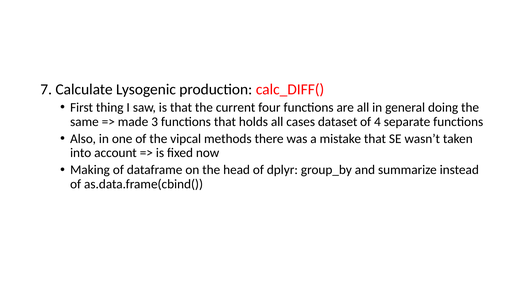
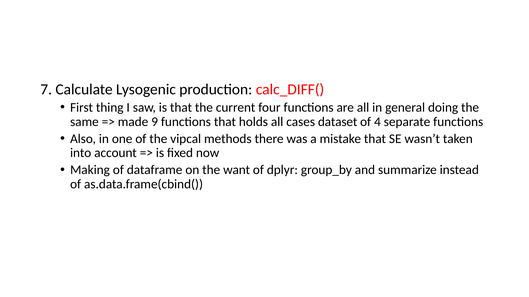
3: 3 -> 9 (155, 122)
head: head -> want (237, 170)
